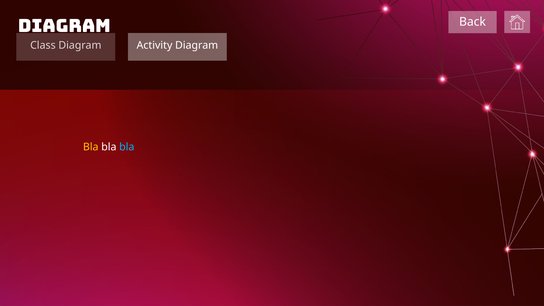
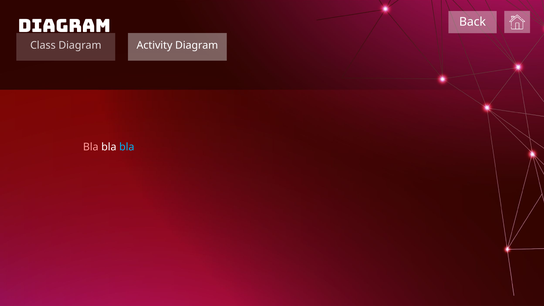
Bla colour: yellow -> pink (91, 147)
